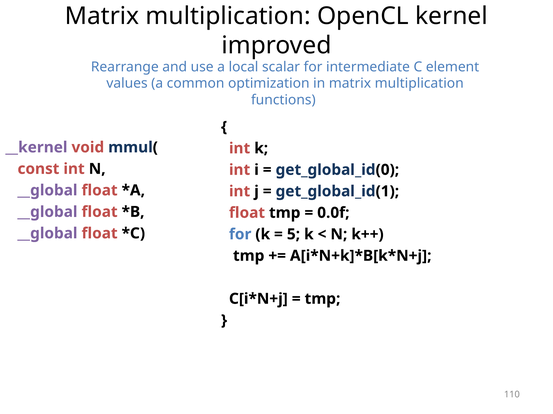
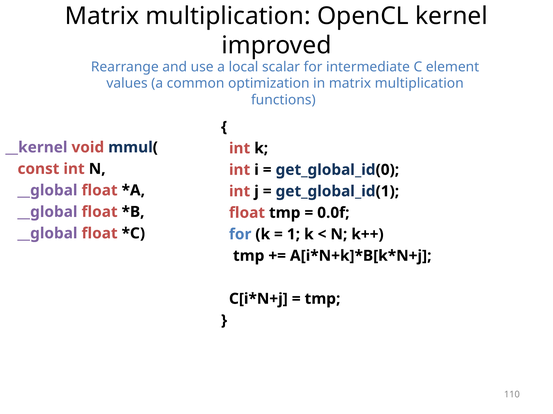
5: 5 -> 1 (293, 235)
